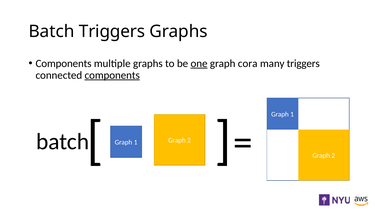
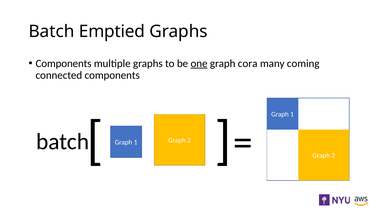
Batch Triggers: Triggers -> Emptied (112, 32)
many triggers: triggers -> coming (303, 63)
components underline: present -> none (112, 75)
